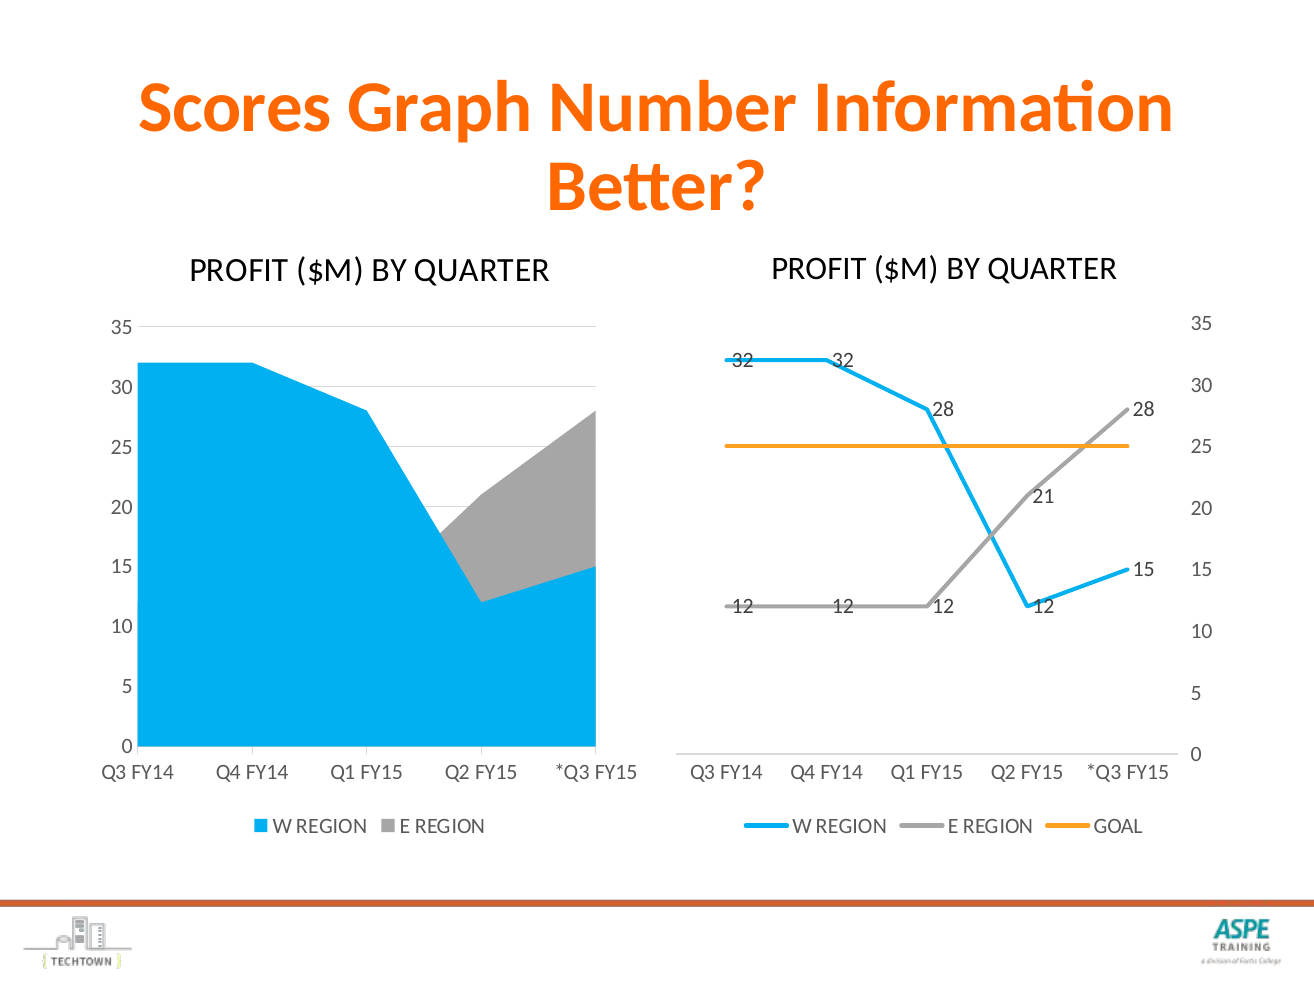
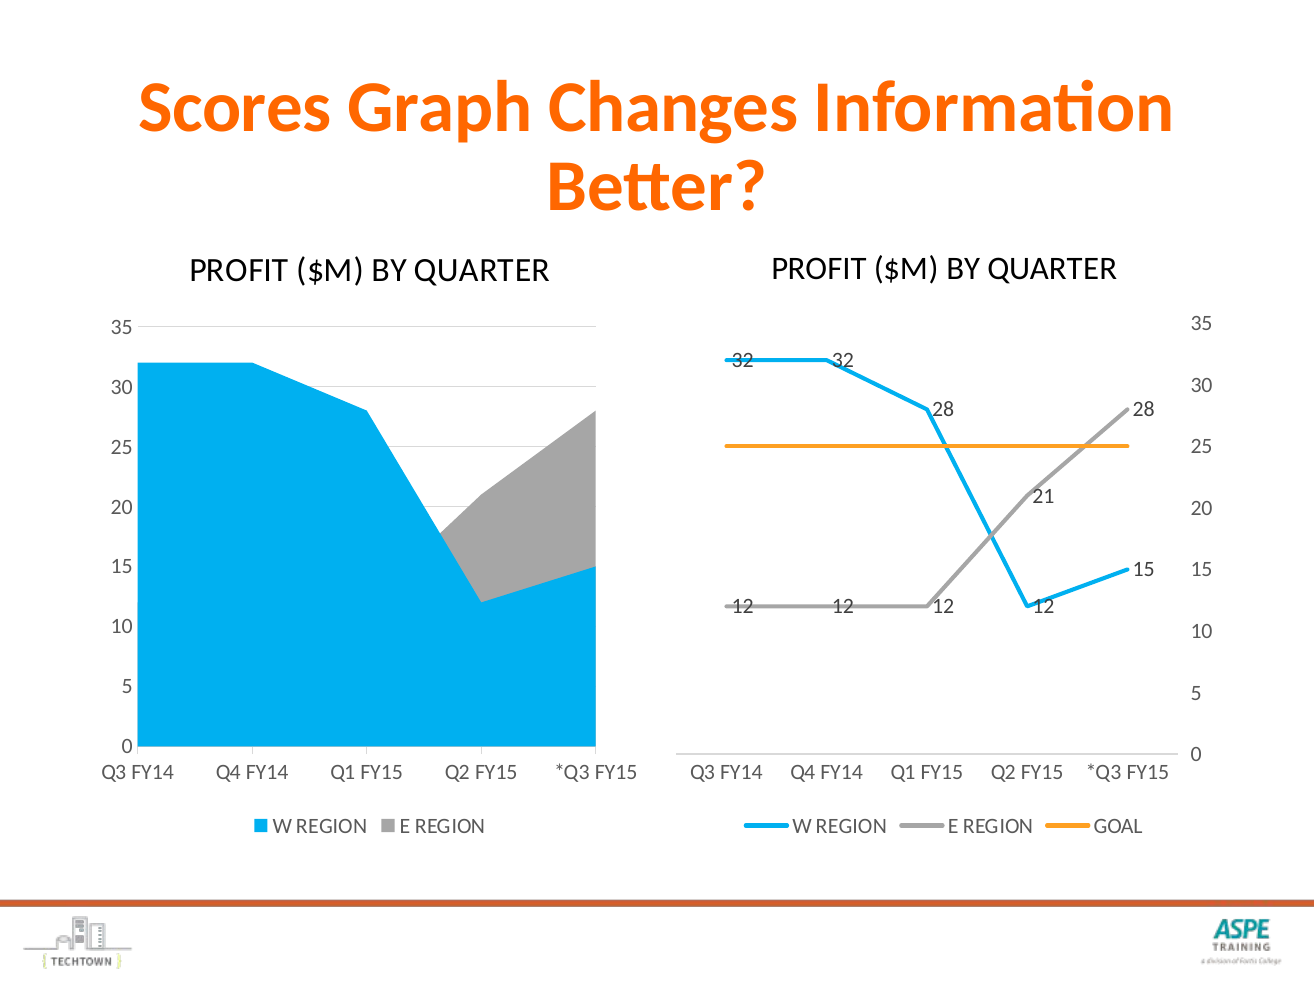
Number: Number -> Changes (673, 108)
